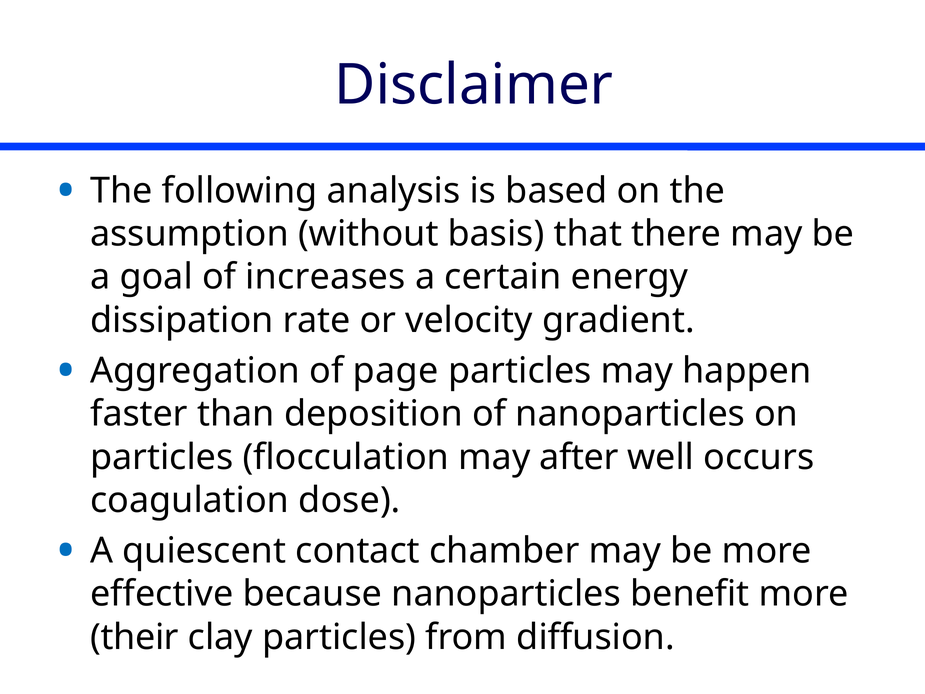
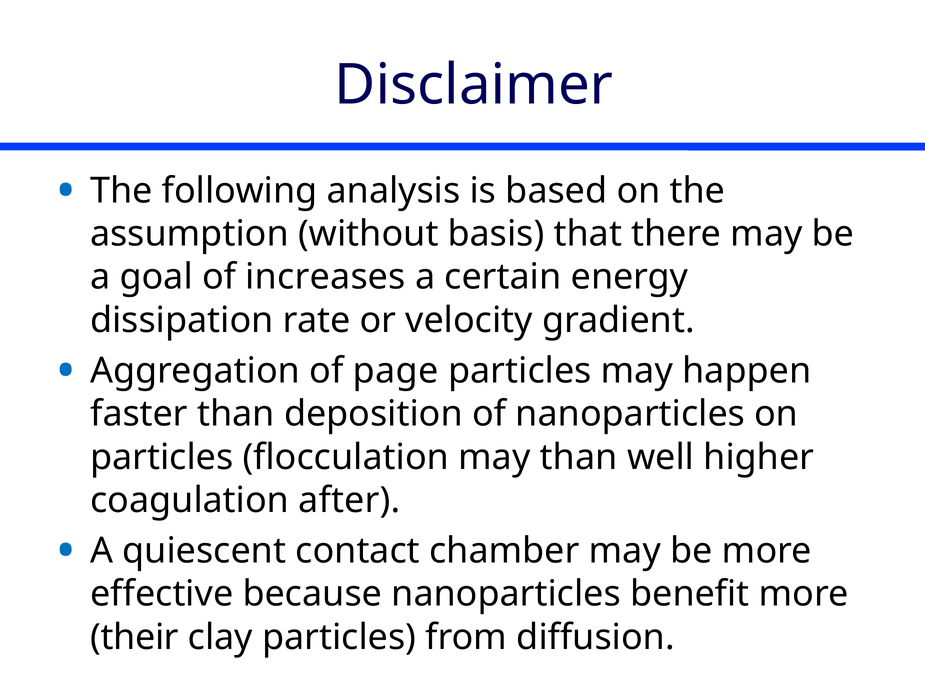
may after: after -> than (579, 457)
occurs: occurs -> higher (759, 457)
dose: dose -> after (349, 500)
